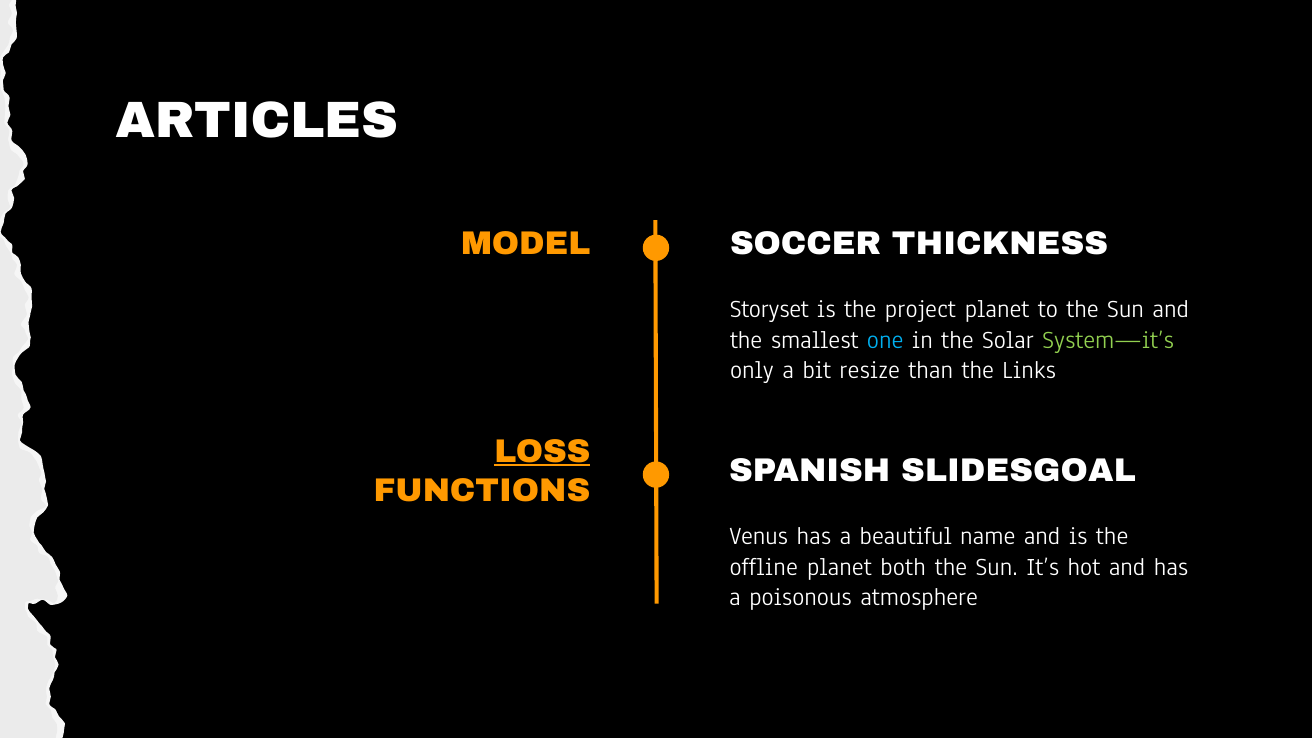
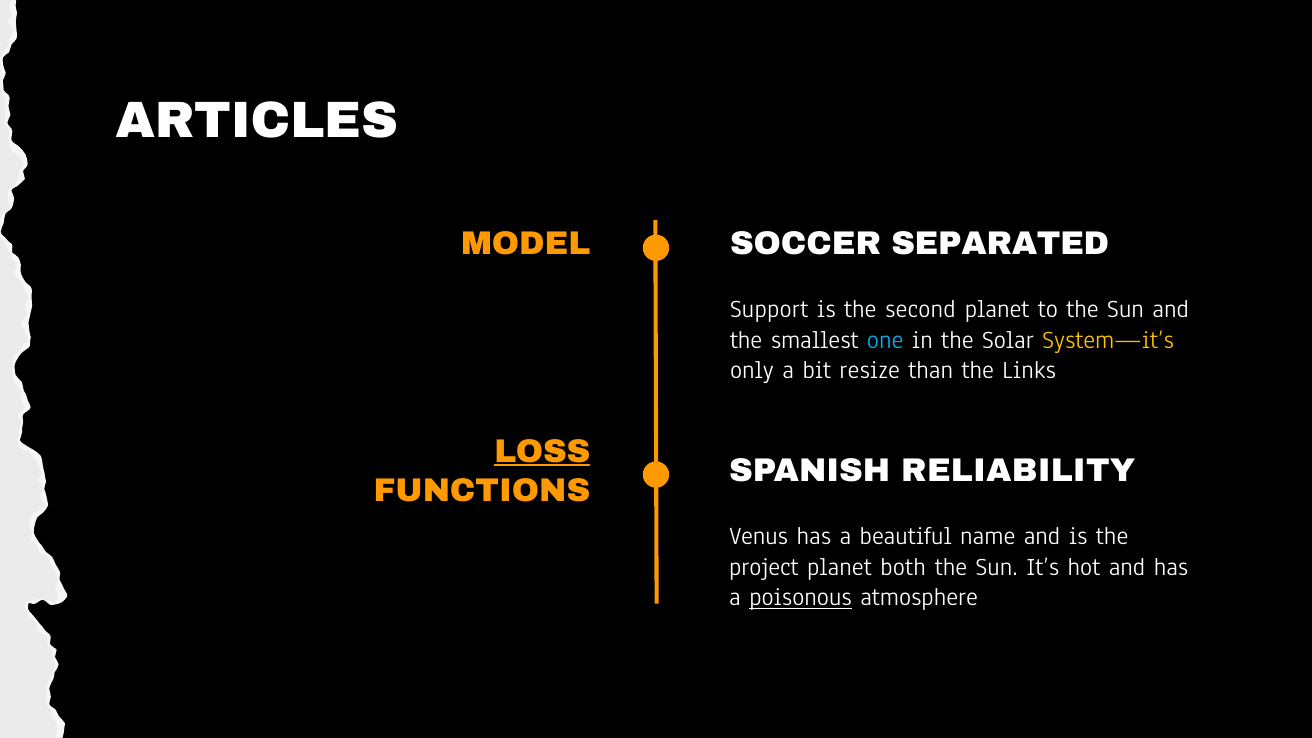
THICKNESS: THICKNESS -> SEPARATED (1000, 244)
Storyset: Storyset -> Support (769, 309)
project: project -> second (920, 309)
System—it’s colour: light green -> yellow (1108, 340)
SLIDESGOAL: SLIDESGOAL -> RELIABILITY (1018, 471)
offline: offline -> project (764, 567)
poisonous underline: none -> present (801, 597)
